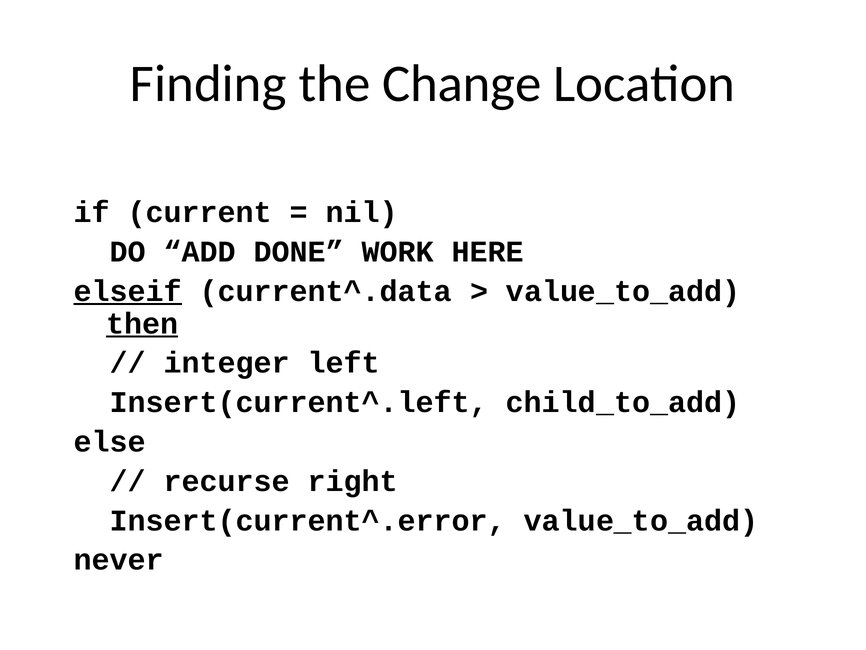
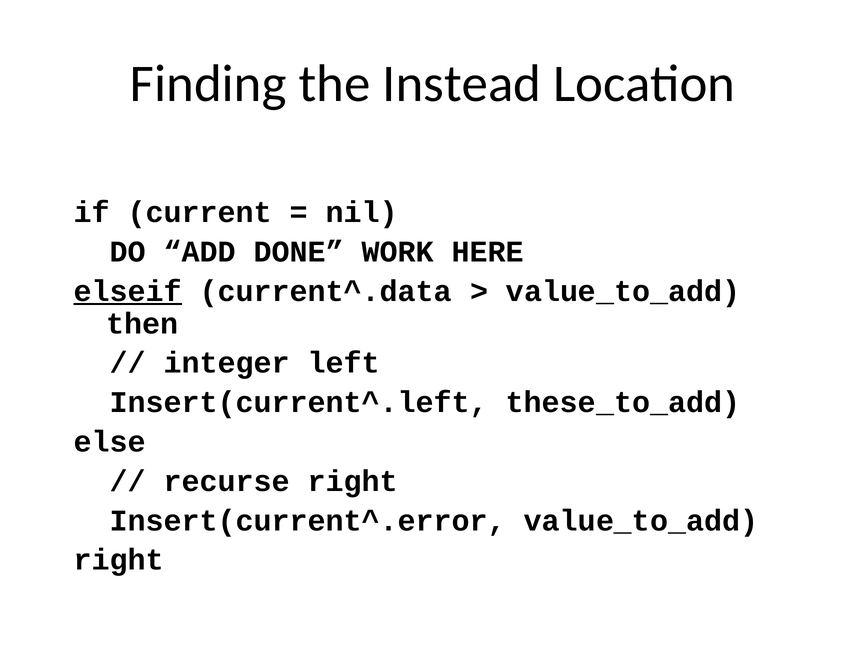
Change: Change -> Instead (462, 84)
then underline: present -> none (142, 323)
child_to_add: child_to_add -> these_to_add (623, 402)
never: never -> right (119, 560)
